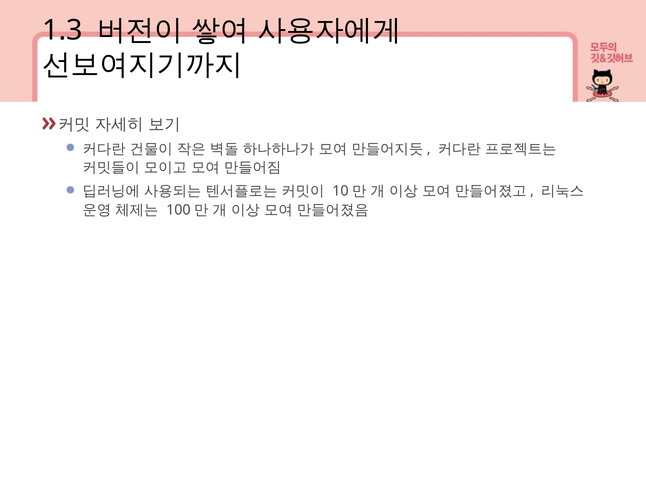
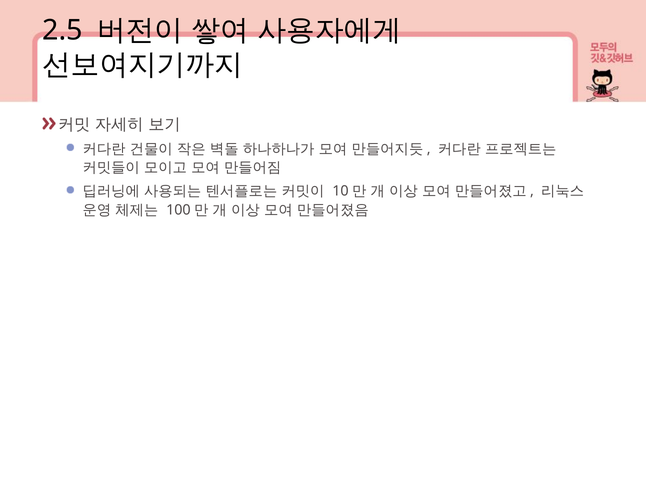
1.3: 1.3 -> 2.5 (62, 30)
